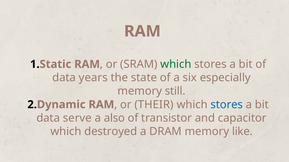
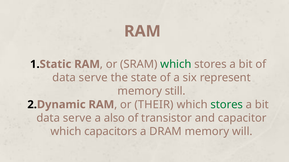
years: years -> serve (93, 78)
especially: especially -> represent (225, 78)
stores colour: blue -> green (227, 105)
destroyed: destroyed -> capacitors (111, 132)
like: like -> will (242, 132)
